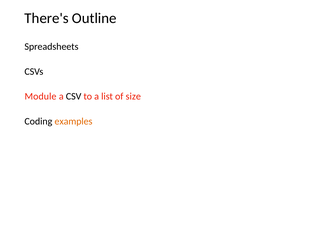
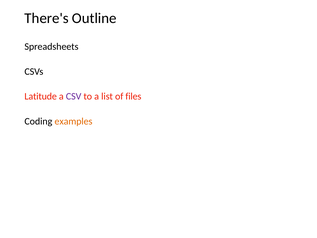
Module: Module -> Latitude (41, 96)
CSV colour: black -> purple (74, 96)
size: size -> files (133, 96)
